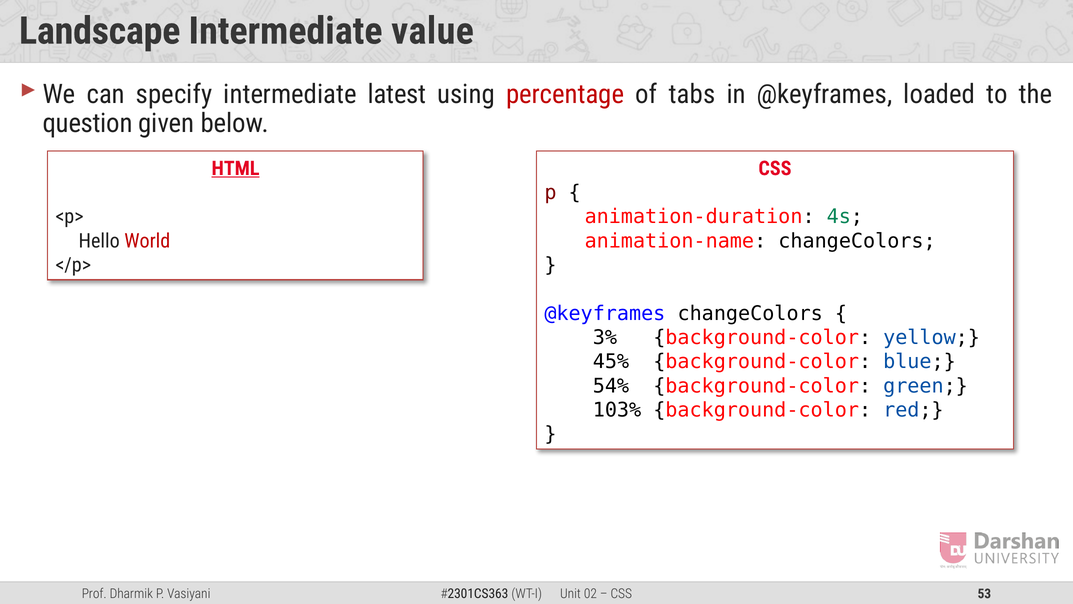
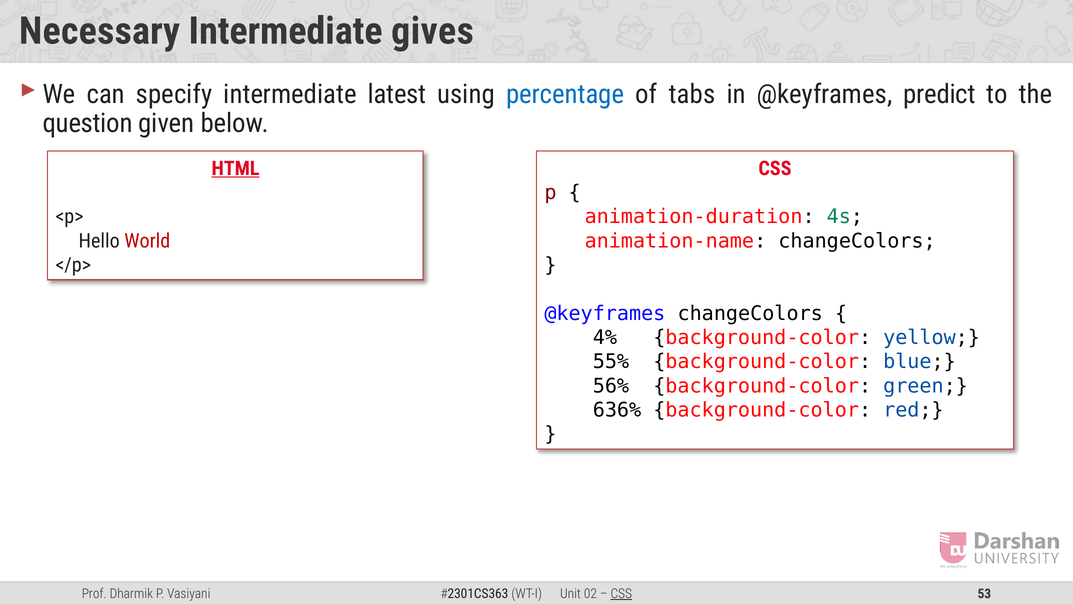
Landscape: Landscape -> Necessary (99, 31)
value: value -> gives (432, 31)
percentage colour: red -> blue (565, 94)
loaded: loaded -> predict (939, 94)
3%: 3% -> 4% (605, 337)
45%: 45% -> 55% (611, 361)
54%: 54% -> 56% (611, 386)
103%: 103% -> 636% (617, 410)
CSS underline: none -> present (621, 593)
